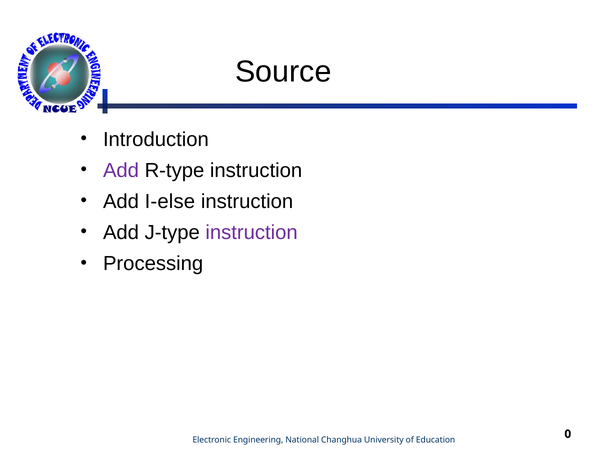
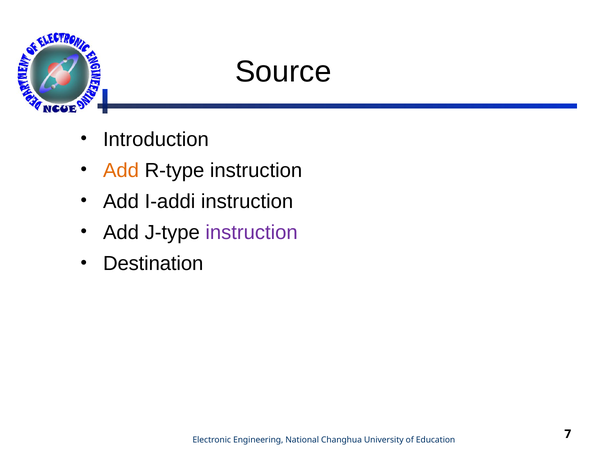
Add colour: purple -> orange (121, 170)
I-else: I-else -> I-addi (170, 201)
Processing: Processing -> Destination (153, 264)
0: 0 -> 7 (568, 434)
